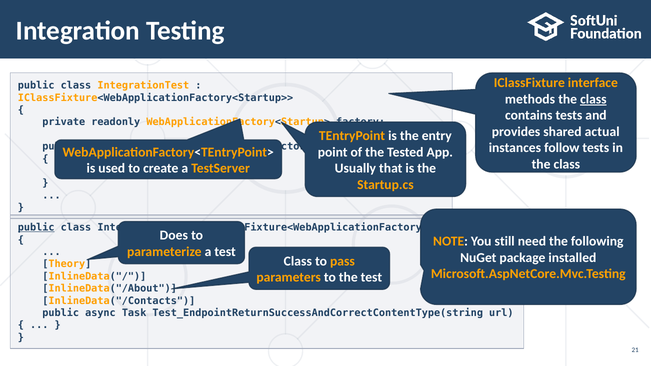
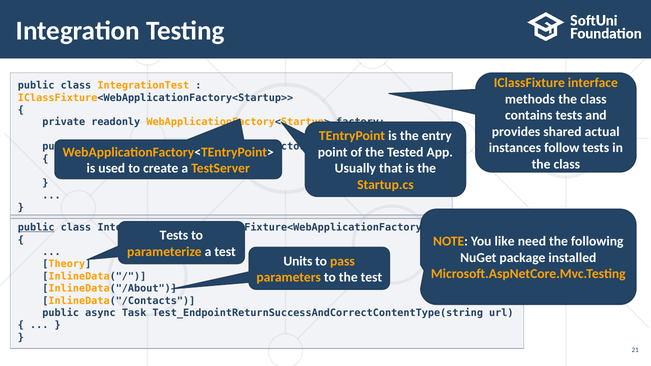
class underline: present -> none (593, 99)
Does: Does -> Tests (174, 236)
still: still -> like (505, 242)
Class: Class -> Units (298, 261)
